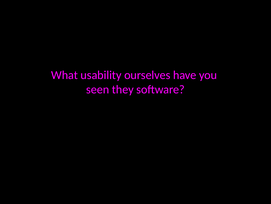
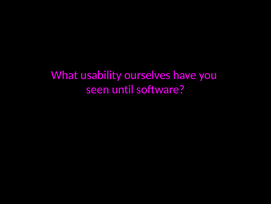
they: they -> until (123, 89)
